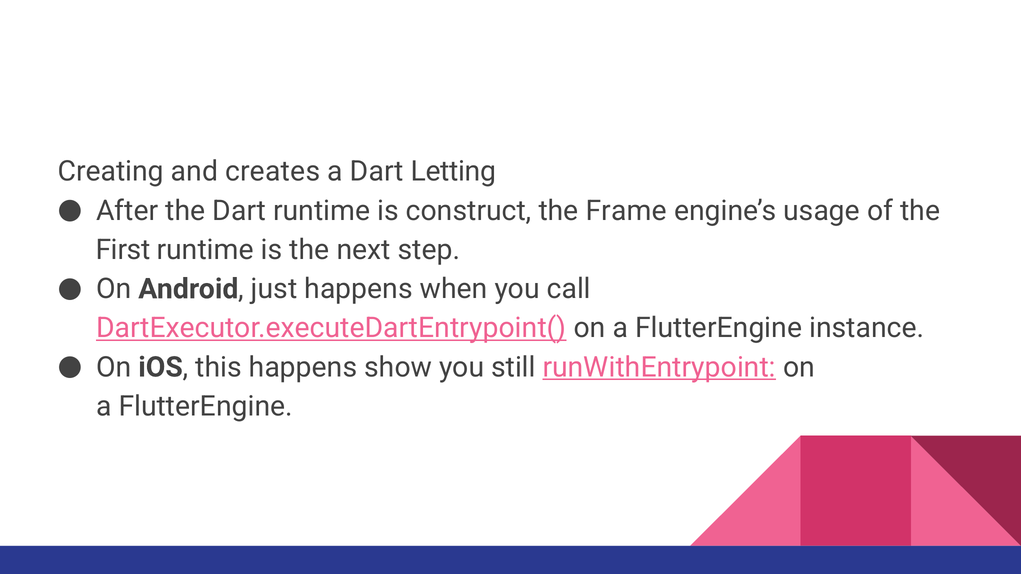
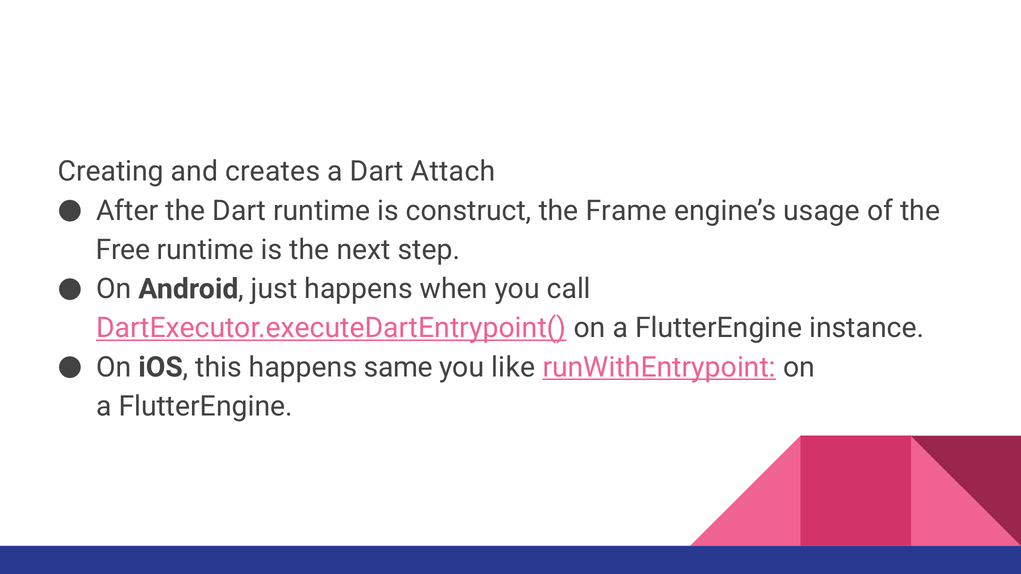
Letting: Letting -> Attach (453, 172)
First: First -> Free (123, 250)
show: show -> same (398, 367)
still: still -> like (513, 367)
